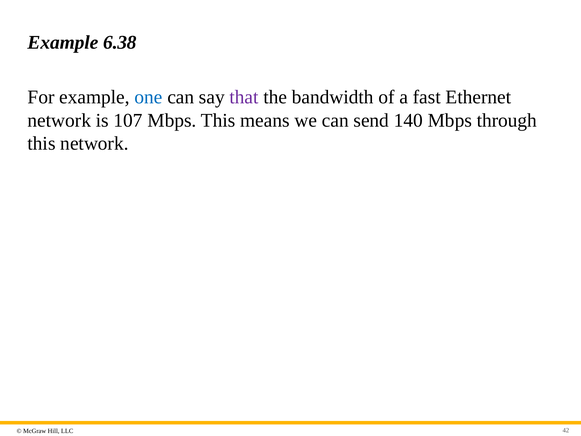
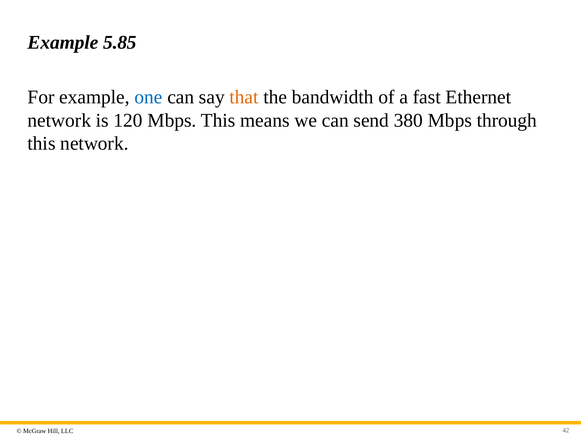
6.38: 6.38 -> 5.85 (120, 42)
that colour: purple -> orange (244, 97)
107: 107 -> 120 (128, 120)
140: 140 -> 380 (408, 120)
